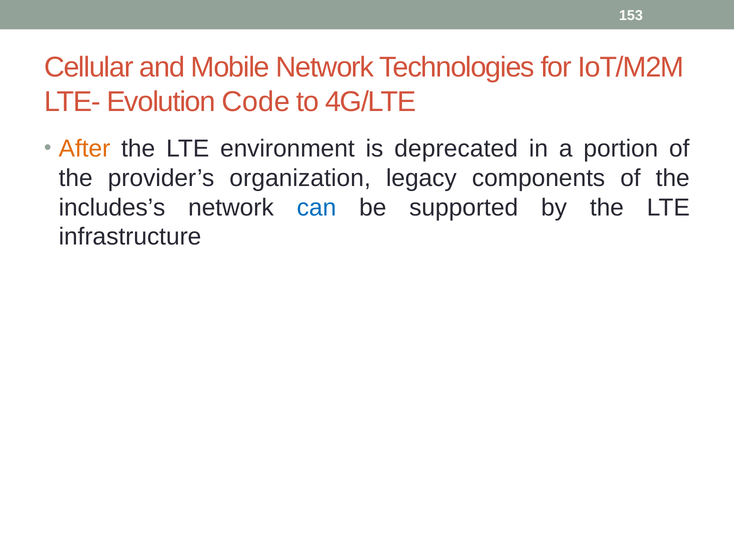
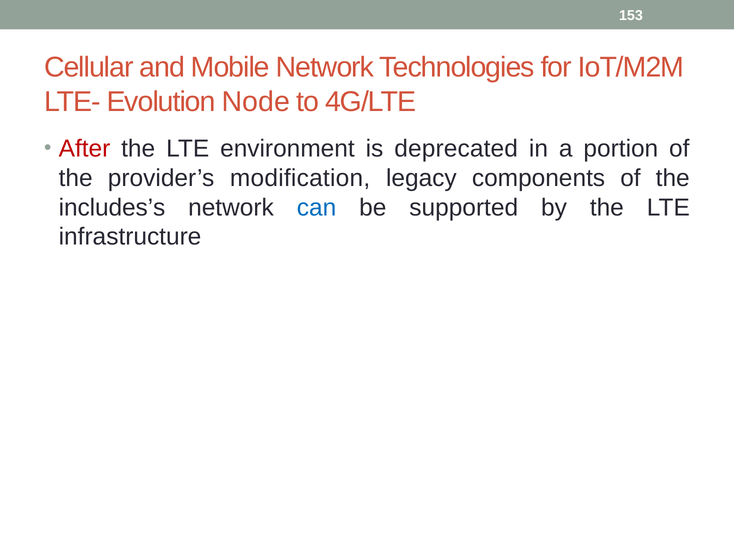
Code: Code -> Node (256, 102)
After colour: orange -> red (85, 149)
organization: organization -> modification (300, 178)
